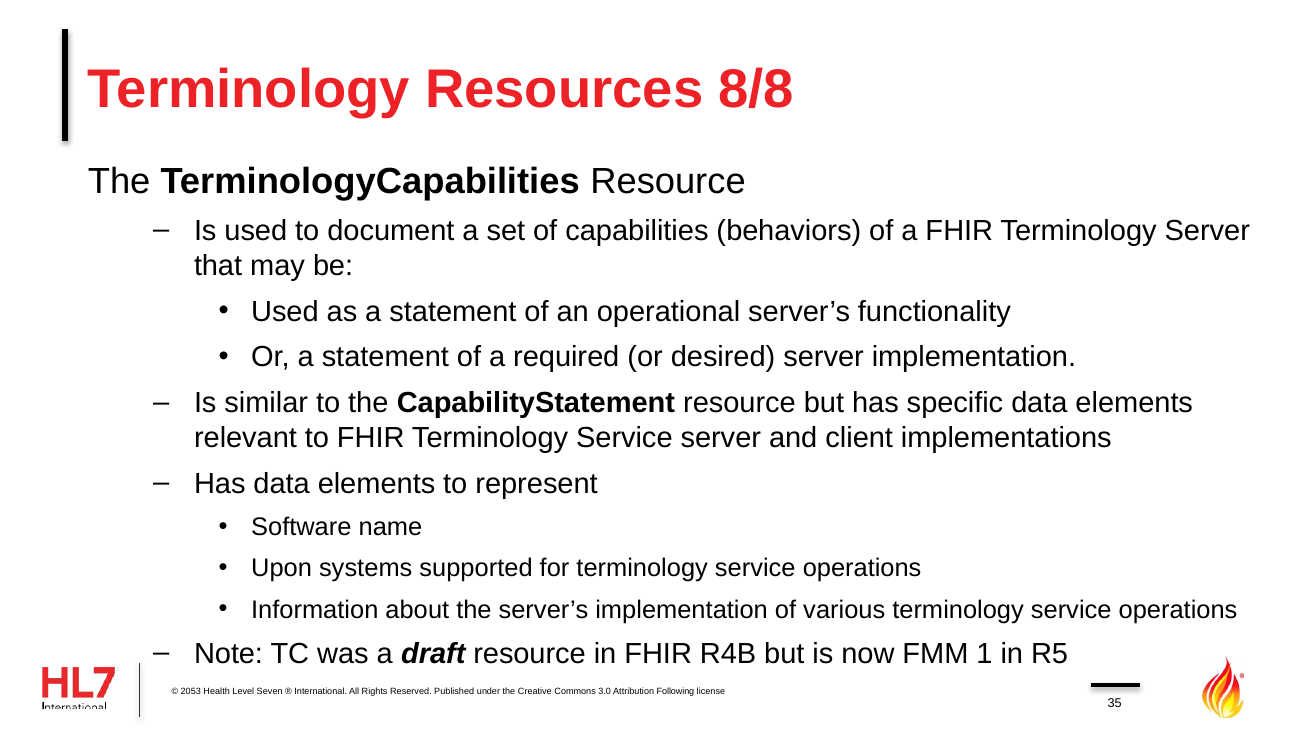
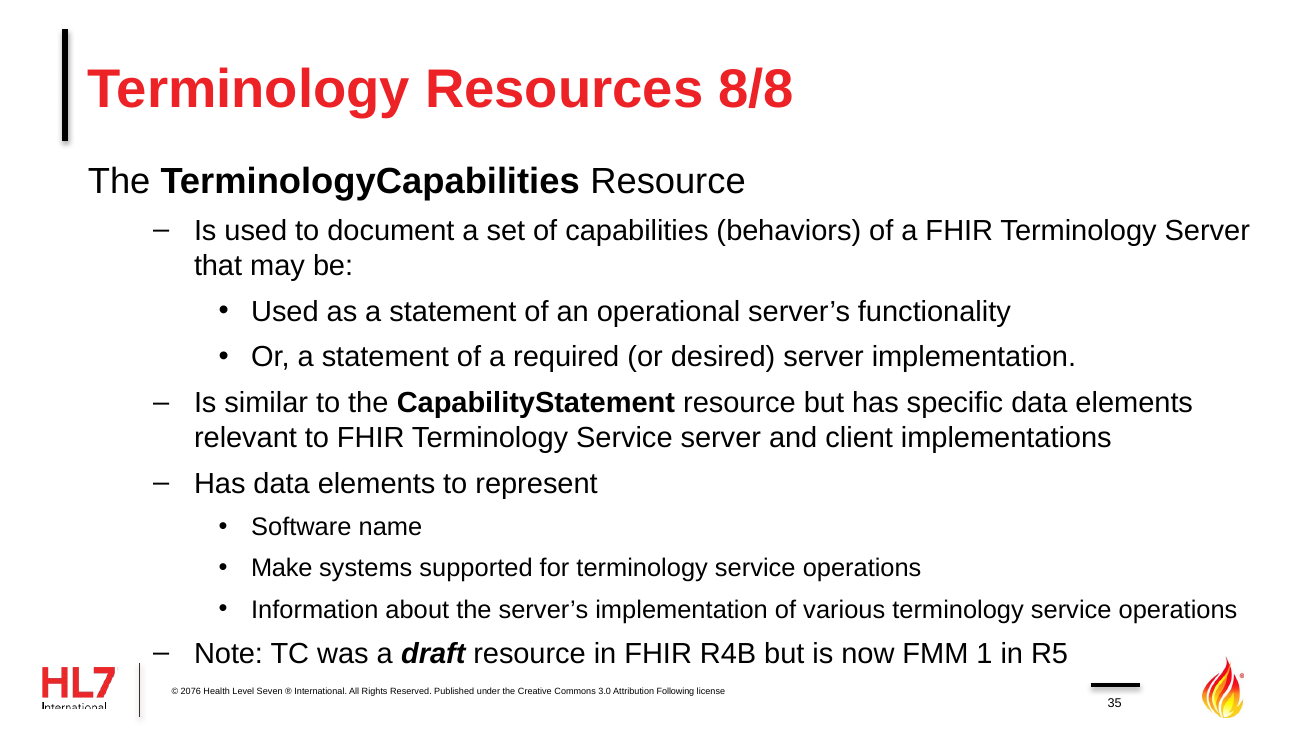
Upon: Upon -> Make (282, 569)
2053: 2053 -> 2076 (191, 692)
